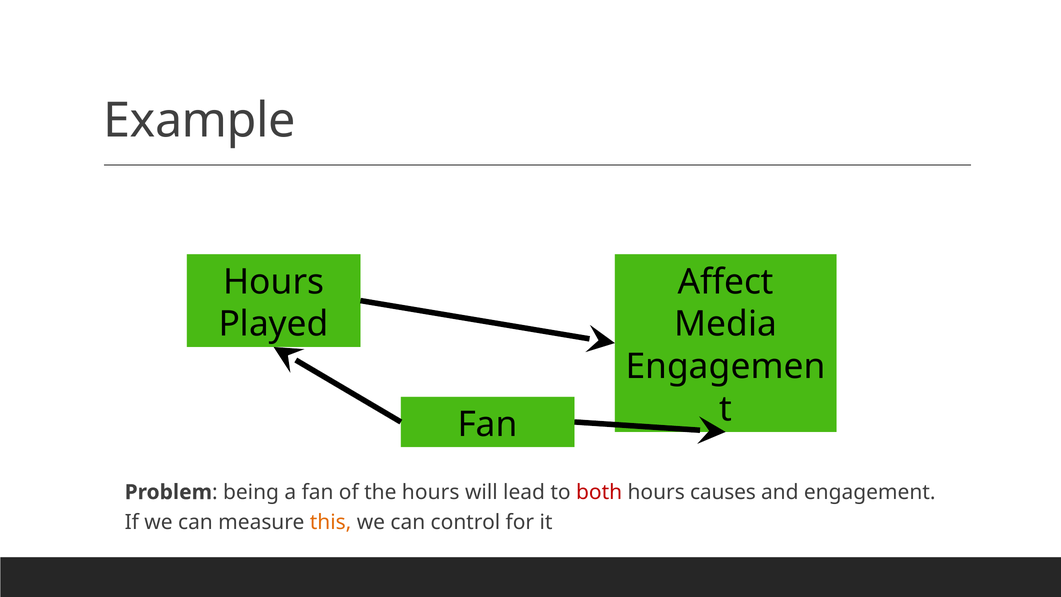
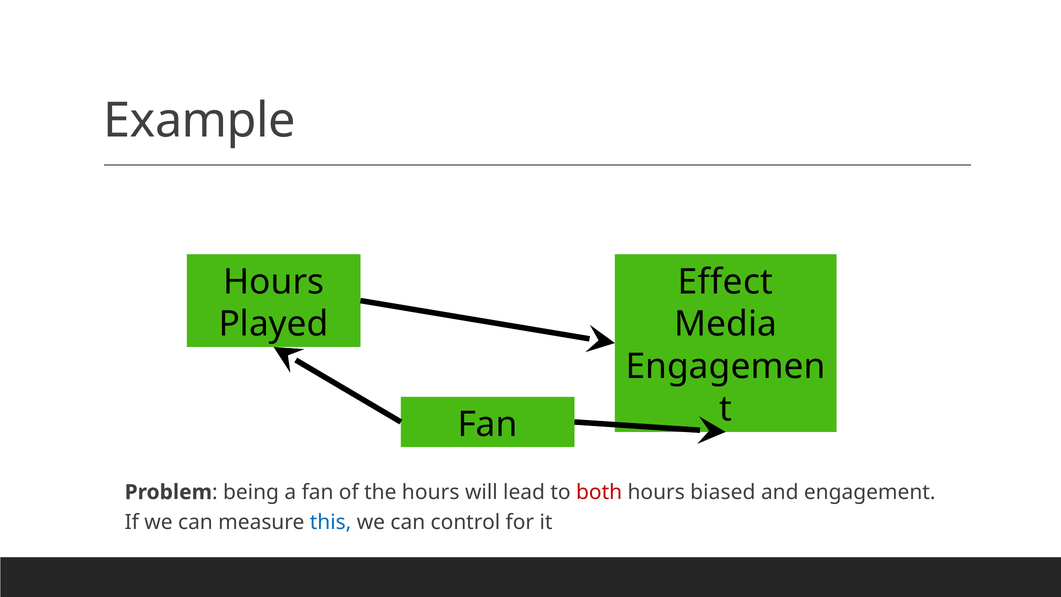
Affect: Affect -> Effect (725, 282)
causes: causes -> biased (723, 492)
this colour: orange -> blue (331, 522)
